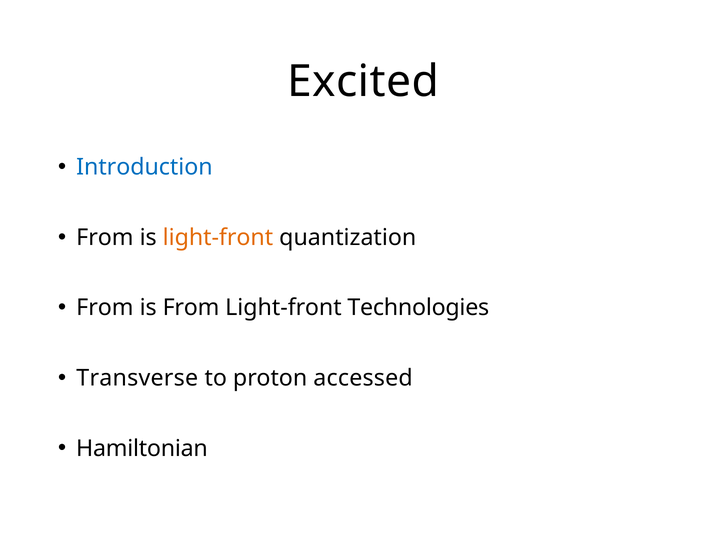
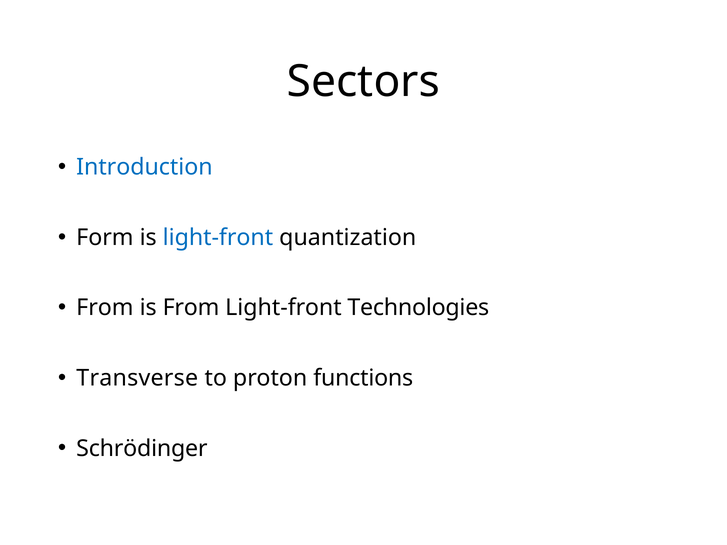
Excited: Excited -> Sectors (363, 81)
From: From -> Form (105, 238)
light-front colour: orange -> blue (218, 238)
accessed: accessed -> functions (363, 378)
Hamiltonian: Hamiltonian -> Schrödinger (142, 449)
